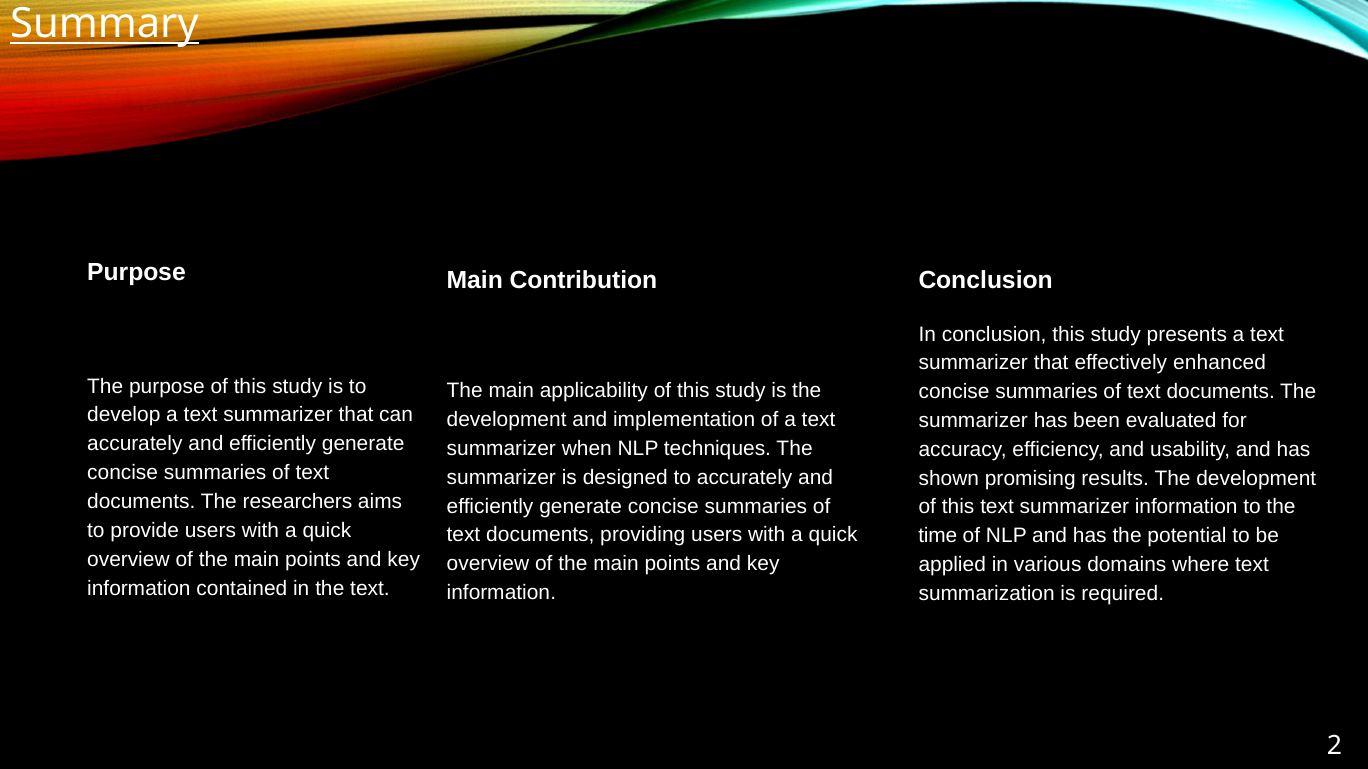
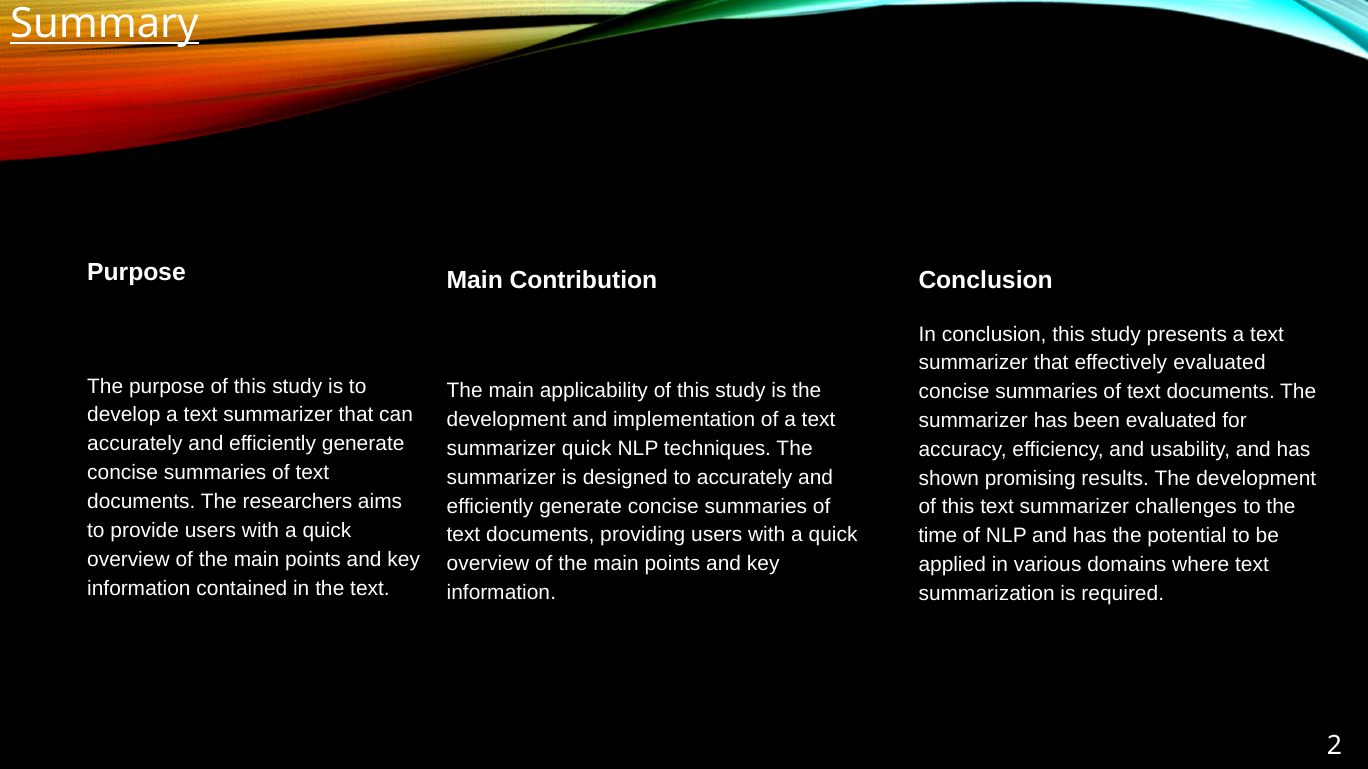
effectively enhanced: enhanced -> evaluated (1220, 363)
summarizer when: when -> quick (587, 449)
summarizer information: information -> challenges (1186, 507)
